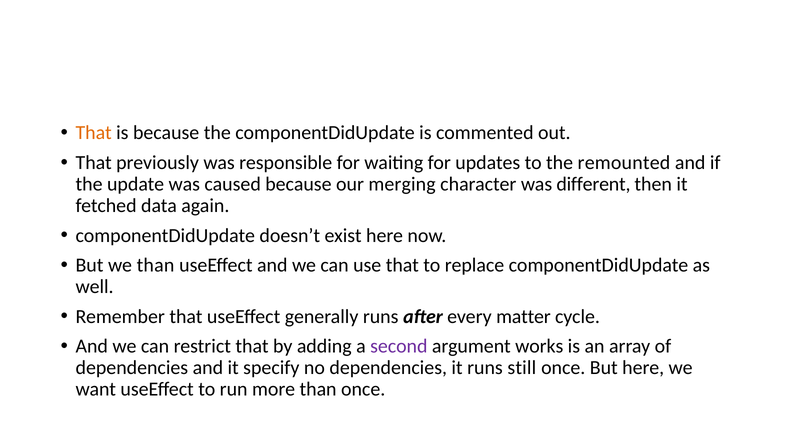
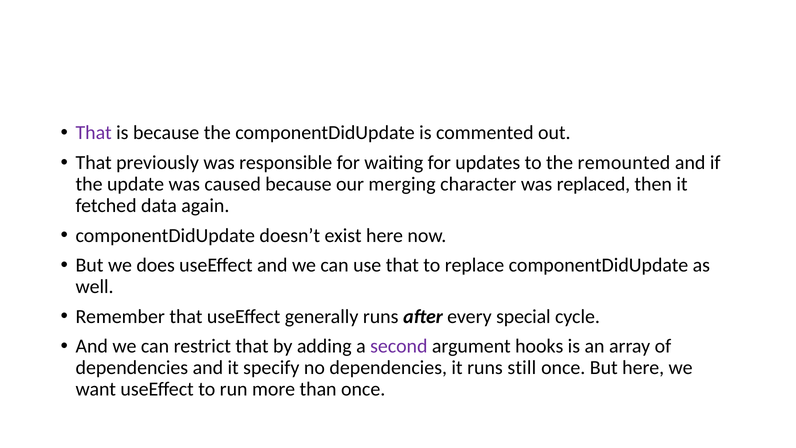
That colour: orange -> purple (94, 133)
different: different -> replaced (593, 184)
we than: than -> does (156, 265)
matter: matter -> special (523, 316)
works: works -> hooks (539, 346)
